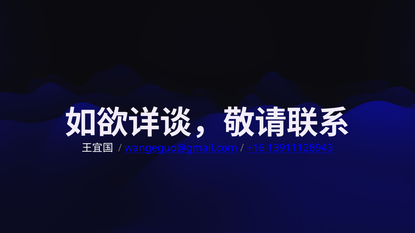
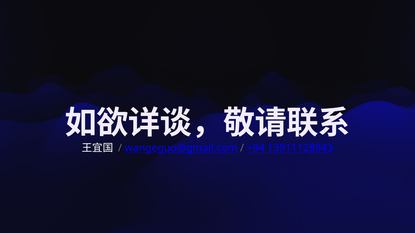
+16: +16 -> +94 (256, 148)
